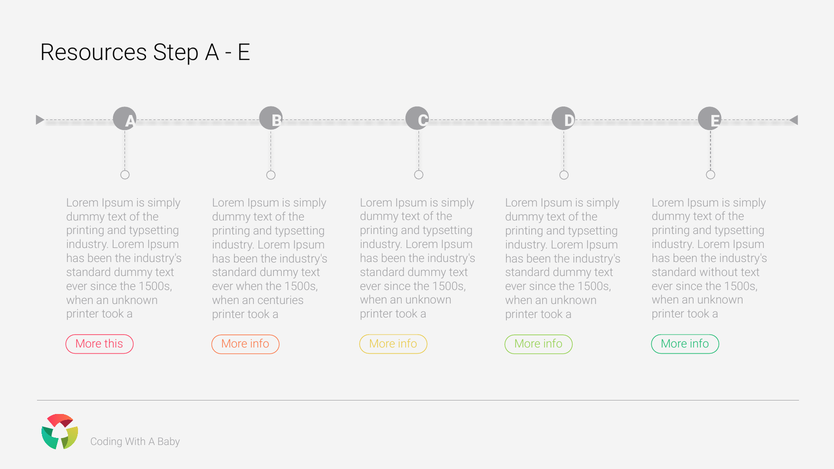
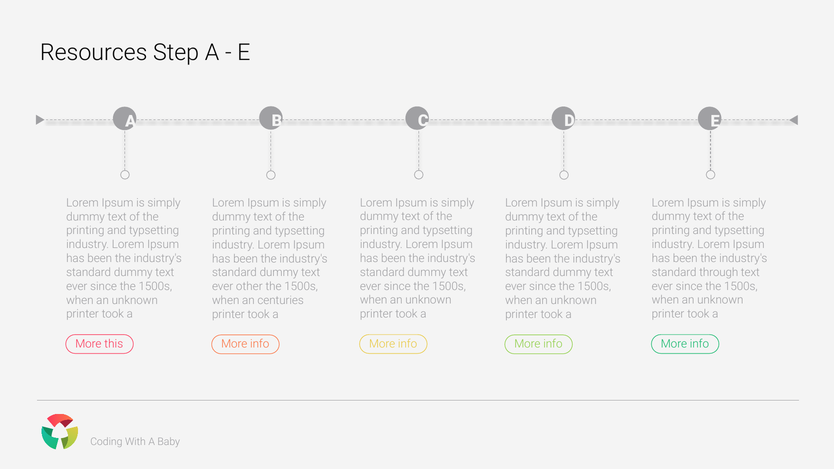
without: without -> through (719, 272)
ever when: when -> other (249, 287)
